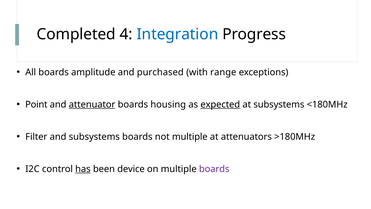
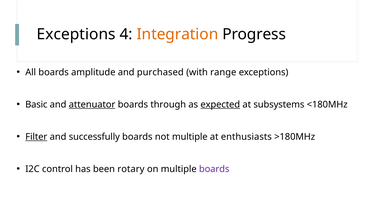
Completed: Completed -> Exceptions (76, 34)
Integration colour: blue -> orange (177, 34)
Point: Point -> Basic (36, 104)
housing: housing -> through (168, 104)
Filter underline: none -> present (36, 137)
and subsystems: subsystems -> successfully (94, 137)
attenuators: attenuators -> enthusiasts (246, 137)
has underline: present -> none (83, 169)
device: device -> rotary (131, 169)
